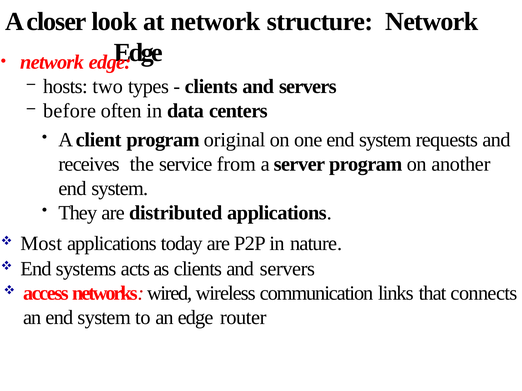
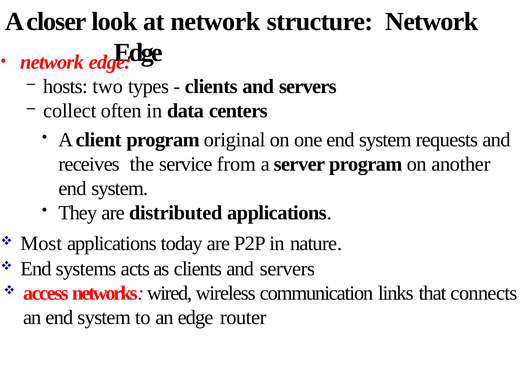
before: before -> collect (70, 111)
